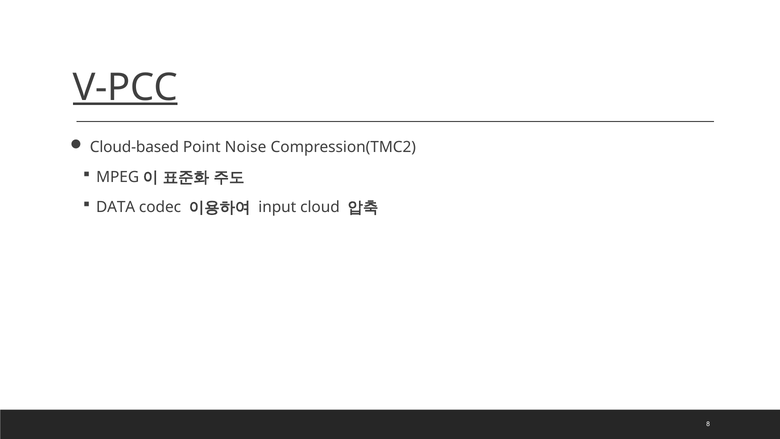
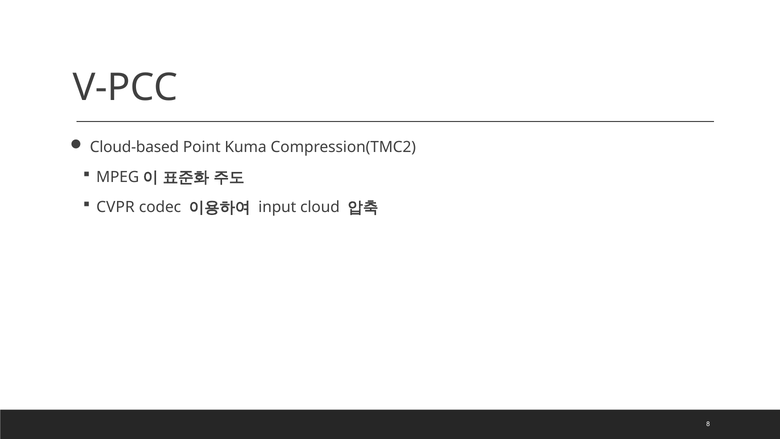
V-PCC underline: present -> none (125, 87)
Noise: Noise -> Kuma (246, 147)
DATA: DATA -> CVPR (115, 207)
